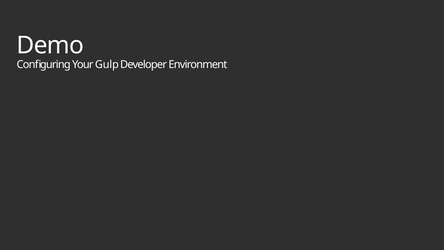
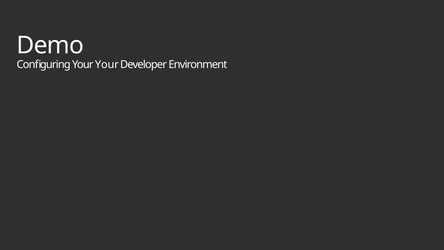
Your Gulp: Gulp -> Your (107, 64)
